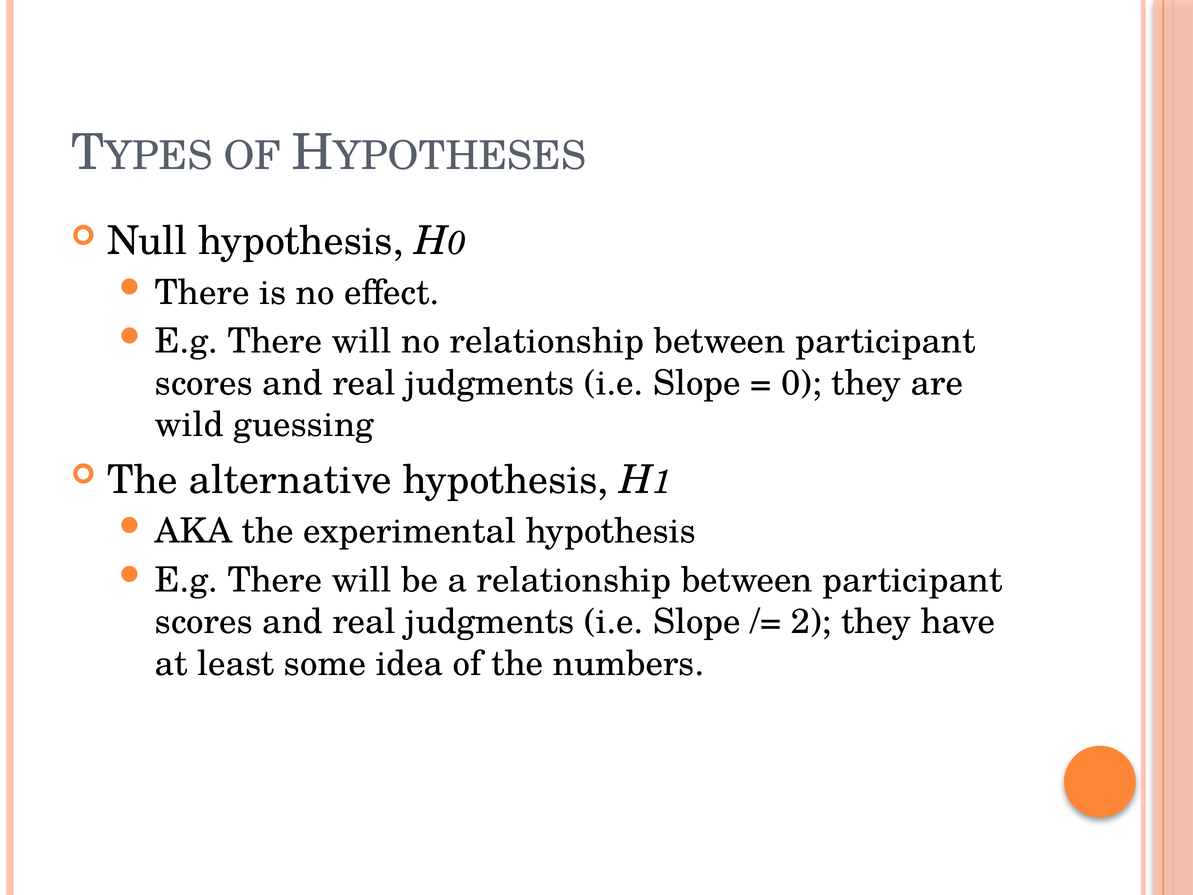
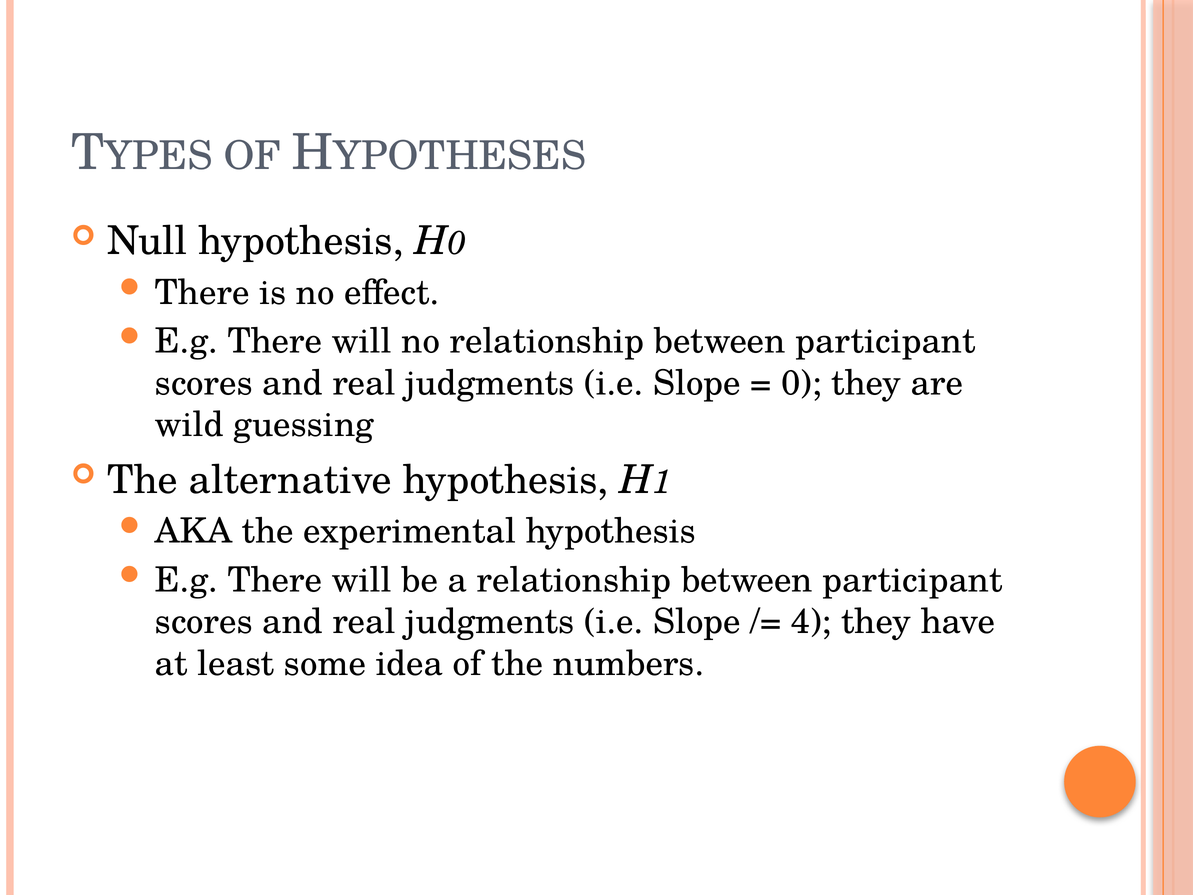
2: 2 -> 4 (811, 622)
